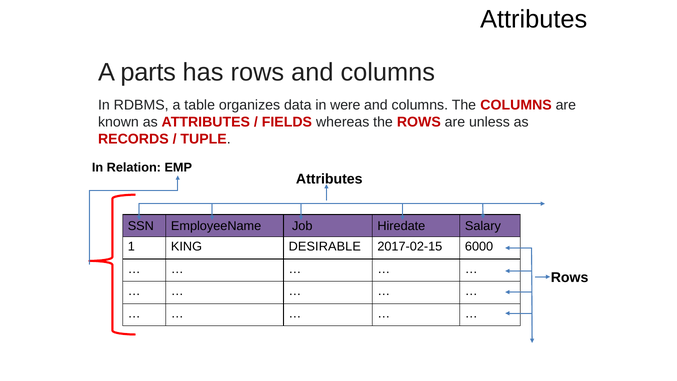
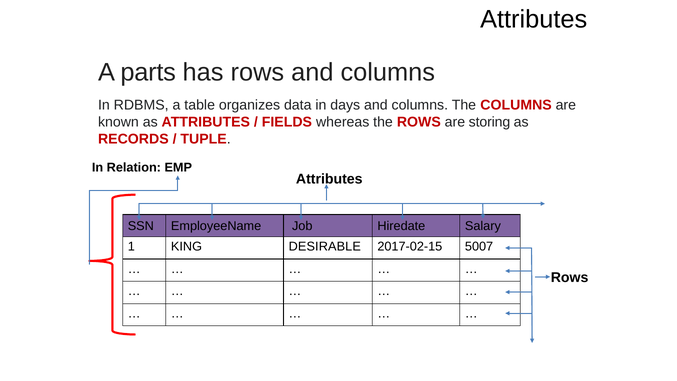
were: were -> days (345, 105)
unless: unless -> storing (489, 122)
6000: 6000 -> 5007 (479, 247)
